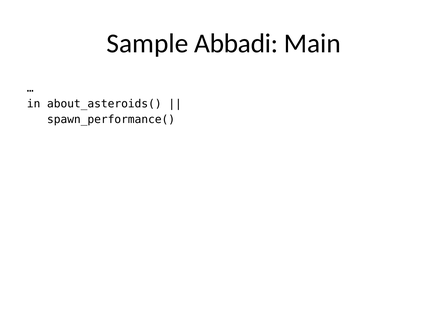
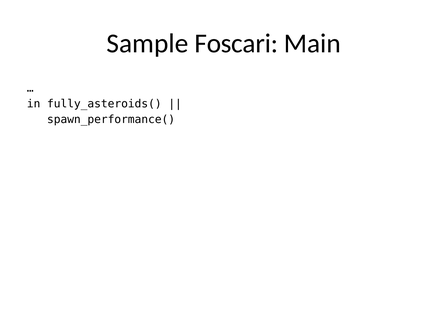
Abbadi: Abbadi -> Foscari (236, 43)
about_asteroids(: about_asteroids( -> fully_asteroids( (104, 104)
